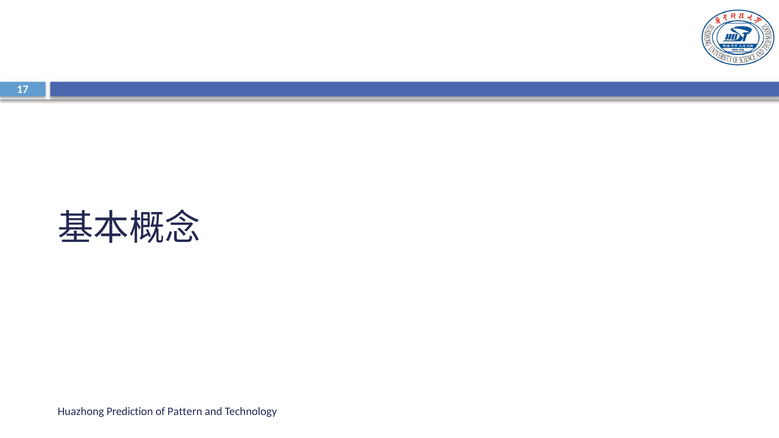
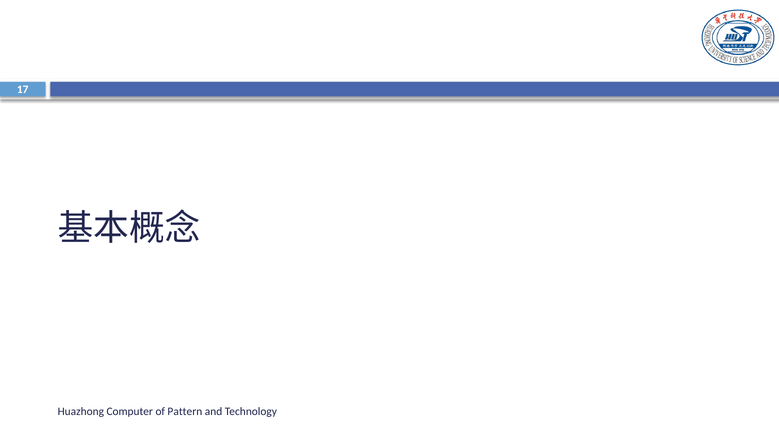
Prediction: Prediction -> Computer (130, 412)
